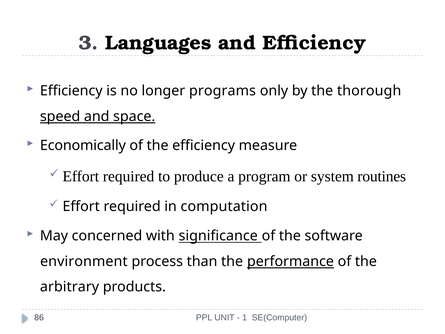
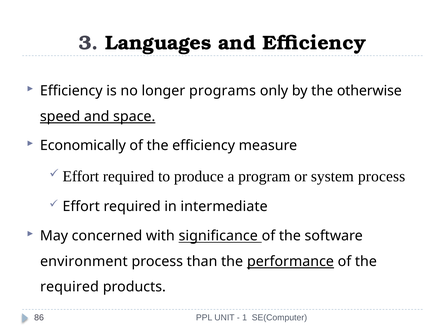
thorough: thorough -> otherwise (369, 91)
system routines: routines -> process (382, 176)
computation: computation -> intermediate (224, 206)
arbitrary: arbitrary -> required (69, 287)
